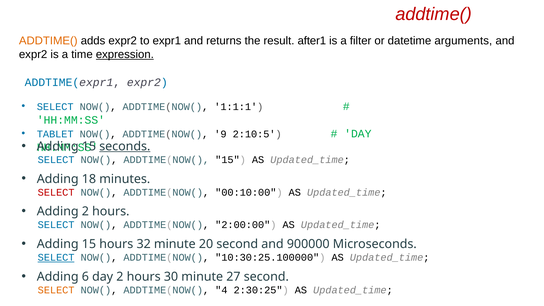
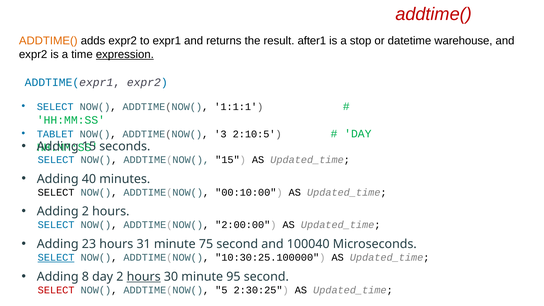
filter: filter -> stop (361, 41)
arguments: arguments -> warehouse (463, 41)
9: 9 -> 3 (220, 134)
seconds underline: present -> none (125, 146)
18: 18 -> 40 (89, 179)
SELECT colour: red -> black (56, 192)
15: 15 -> 23 (89, 244)
32: 32 -> 31 (144, 244)
20: 20 -> 75 (206, 244)
900000: 900000 -> 100040 (308, 244)
6: 6 -> 8 (85, 277)
hours underline: none -> present (144, 277)
27: 27 -> 95 (233, 277)
SELECT colour: orange -> red (56, 290)
4: 4 -> 5 (221, 290)
